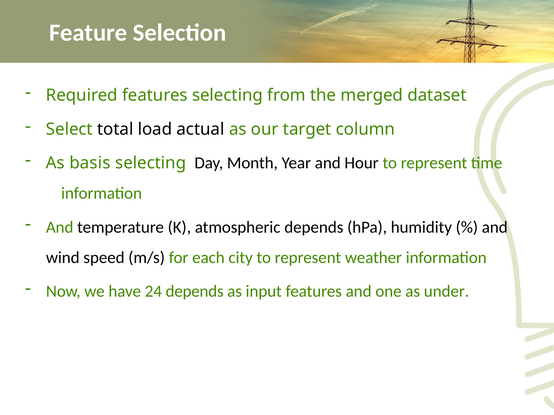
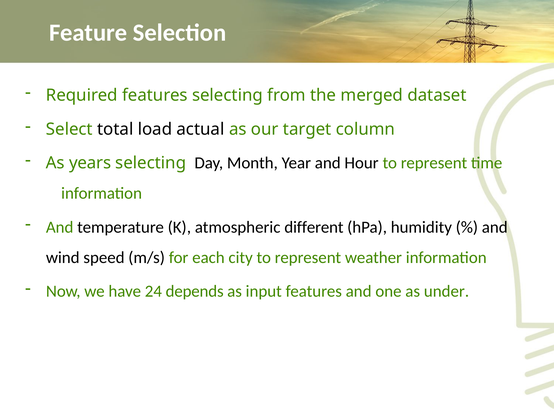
basis: basis -> years (90, 163)
atmospheric depends: depends -> different (314, 227)
